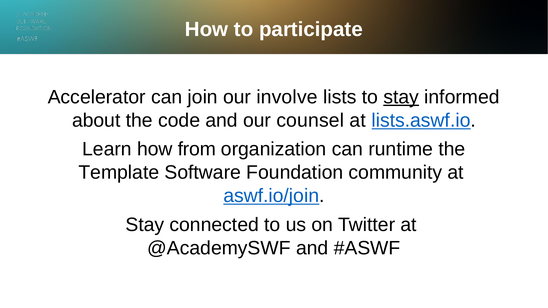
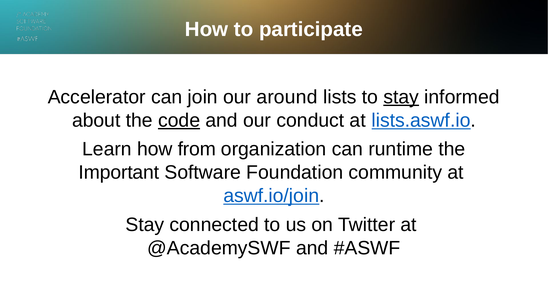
involve: involve -> around (287, 97)
code underline: none -> present (179, 120)
counsel: counsel -> conduct (310, 120)
Template: Template -> Important (119, 173)
